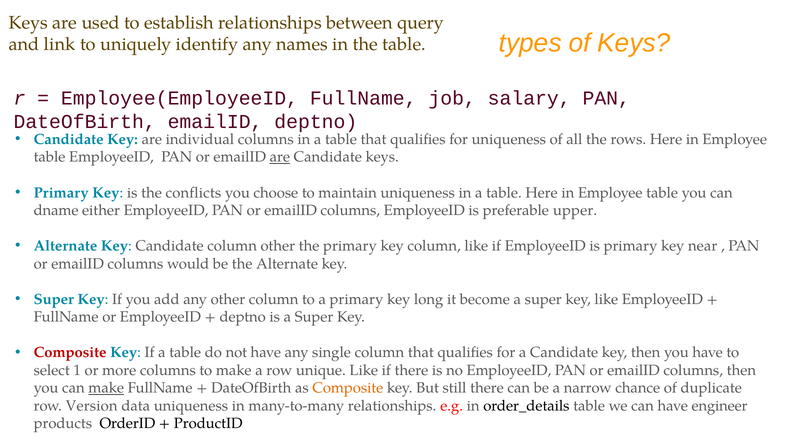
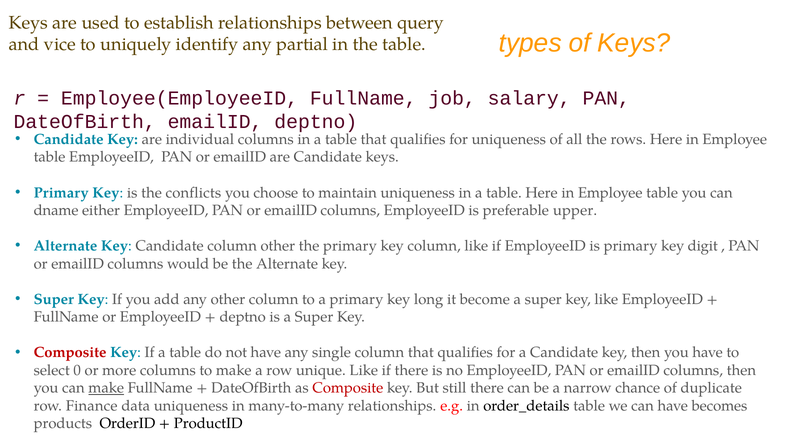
link: link -> vice (60, 44)
names: names -> partial (302, 44)
are underline: present -> none (280, 157)
near: near -> digit (703, 246)
1: 1 -> 0 (77, 371)
Composite colour: orange -> red (348, 388)
Version: Version -> Finance (92, 406)
engineer: engineer -> becomes (720, 406)
